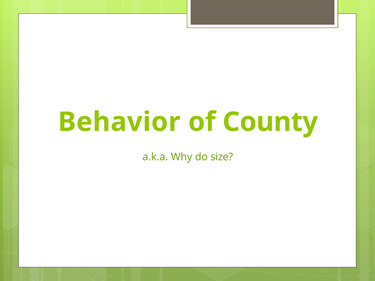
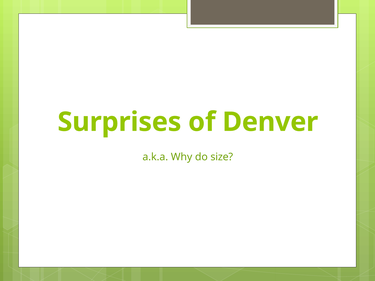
Behavior: Behavior -> Surprises (119, 122)
County: County -> Denver (270, 122)
